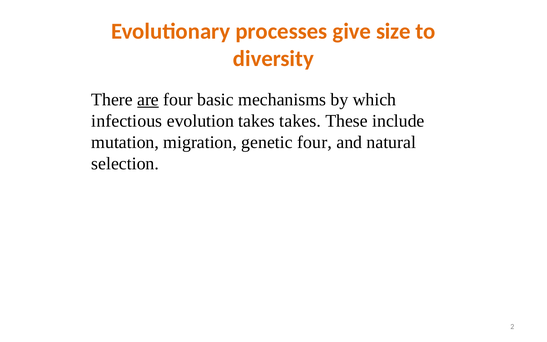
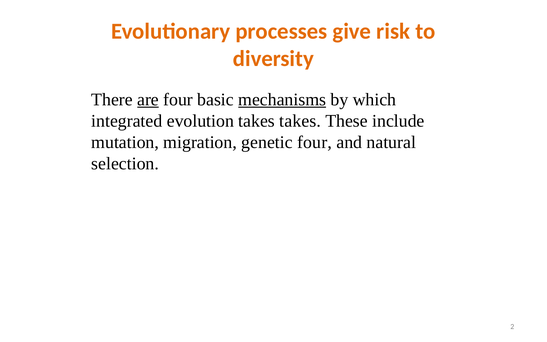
size: size -> risk (393, 31)
mechanisms underline: none -> present (282, 100)
infectious: infectious -> integrated (127, 121)
